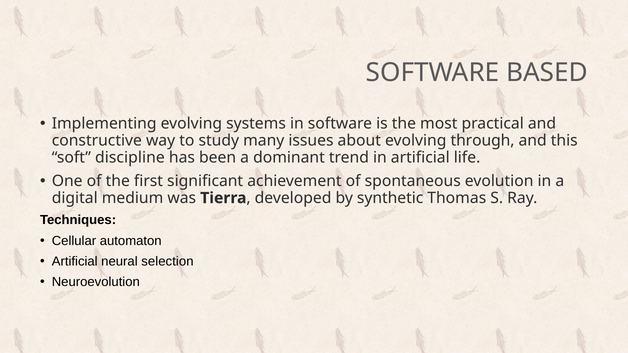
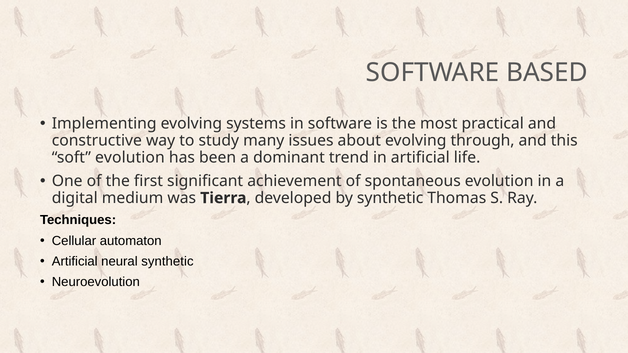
soft discipline: discipline -> evolution (130, 158)
neural selection: selection -> synthetic (167, 262)
